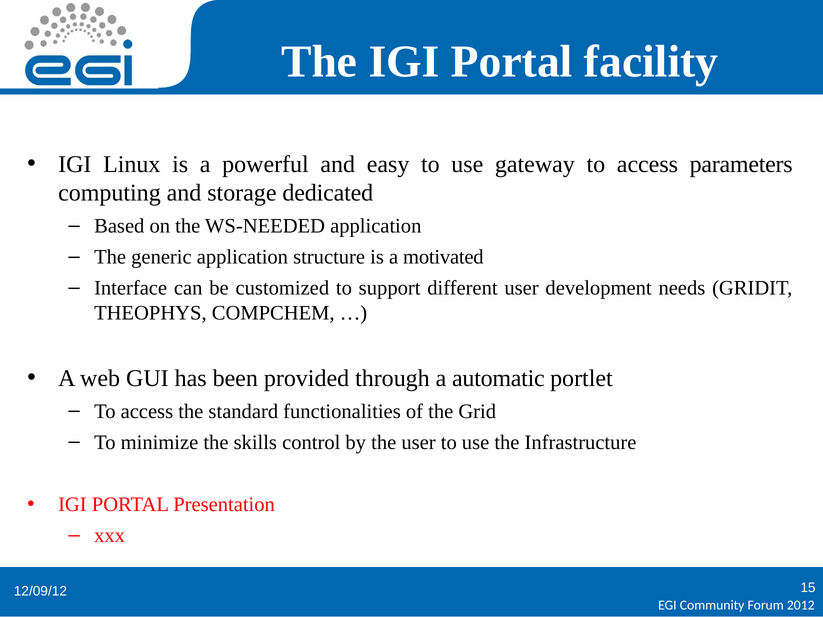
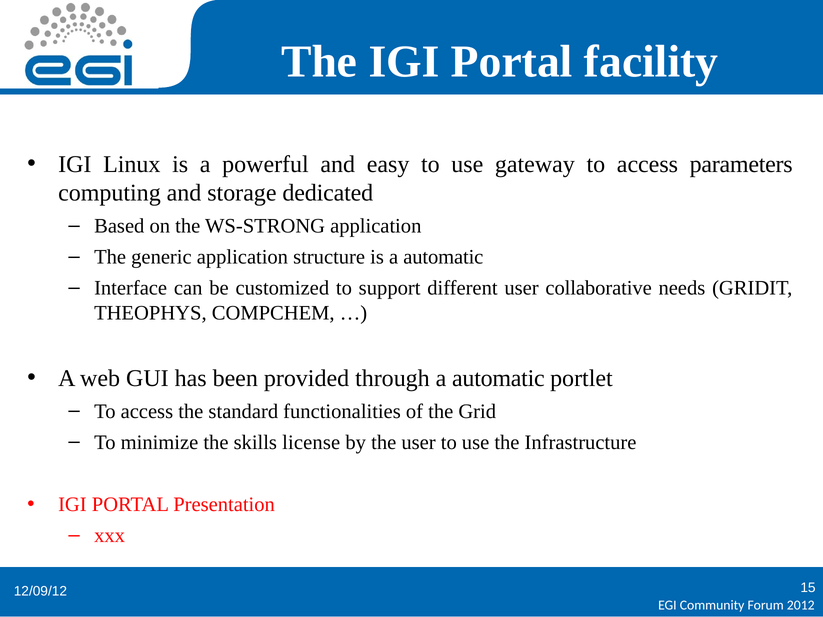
WS-NEEDED: WS-NEEDED -> WS-STRONG (265, 226)
is a motivated: motivated -> automatic (443, 257)
development: development -> collaborative (599, 288)
control: control -> license (311, 443)
